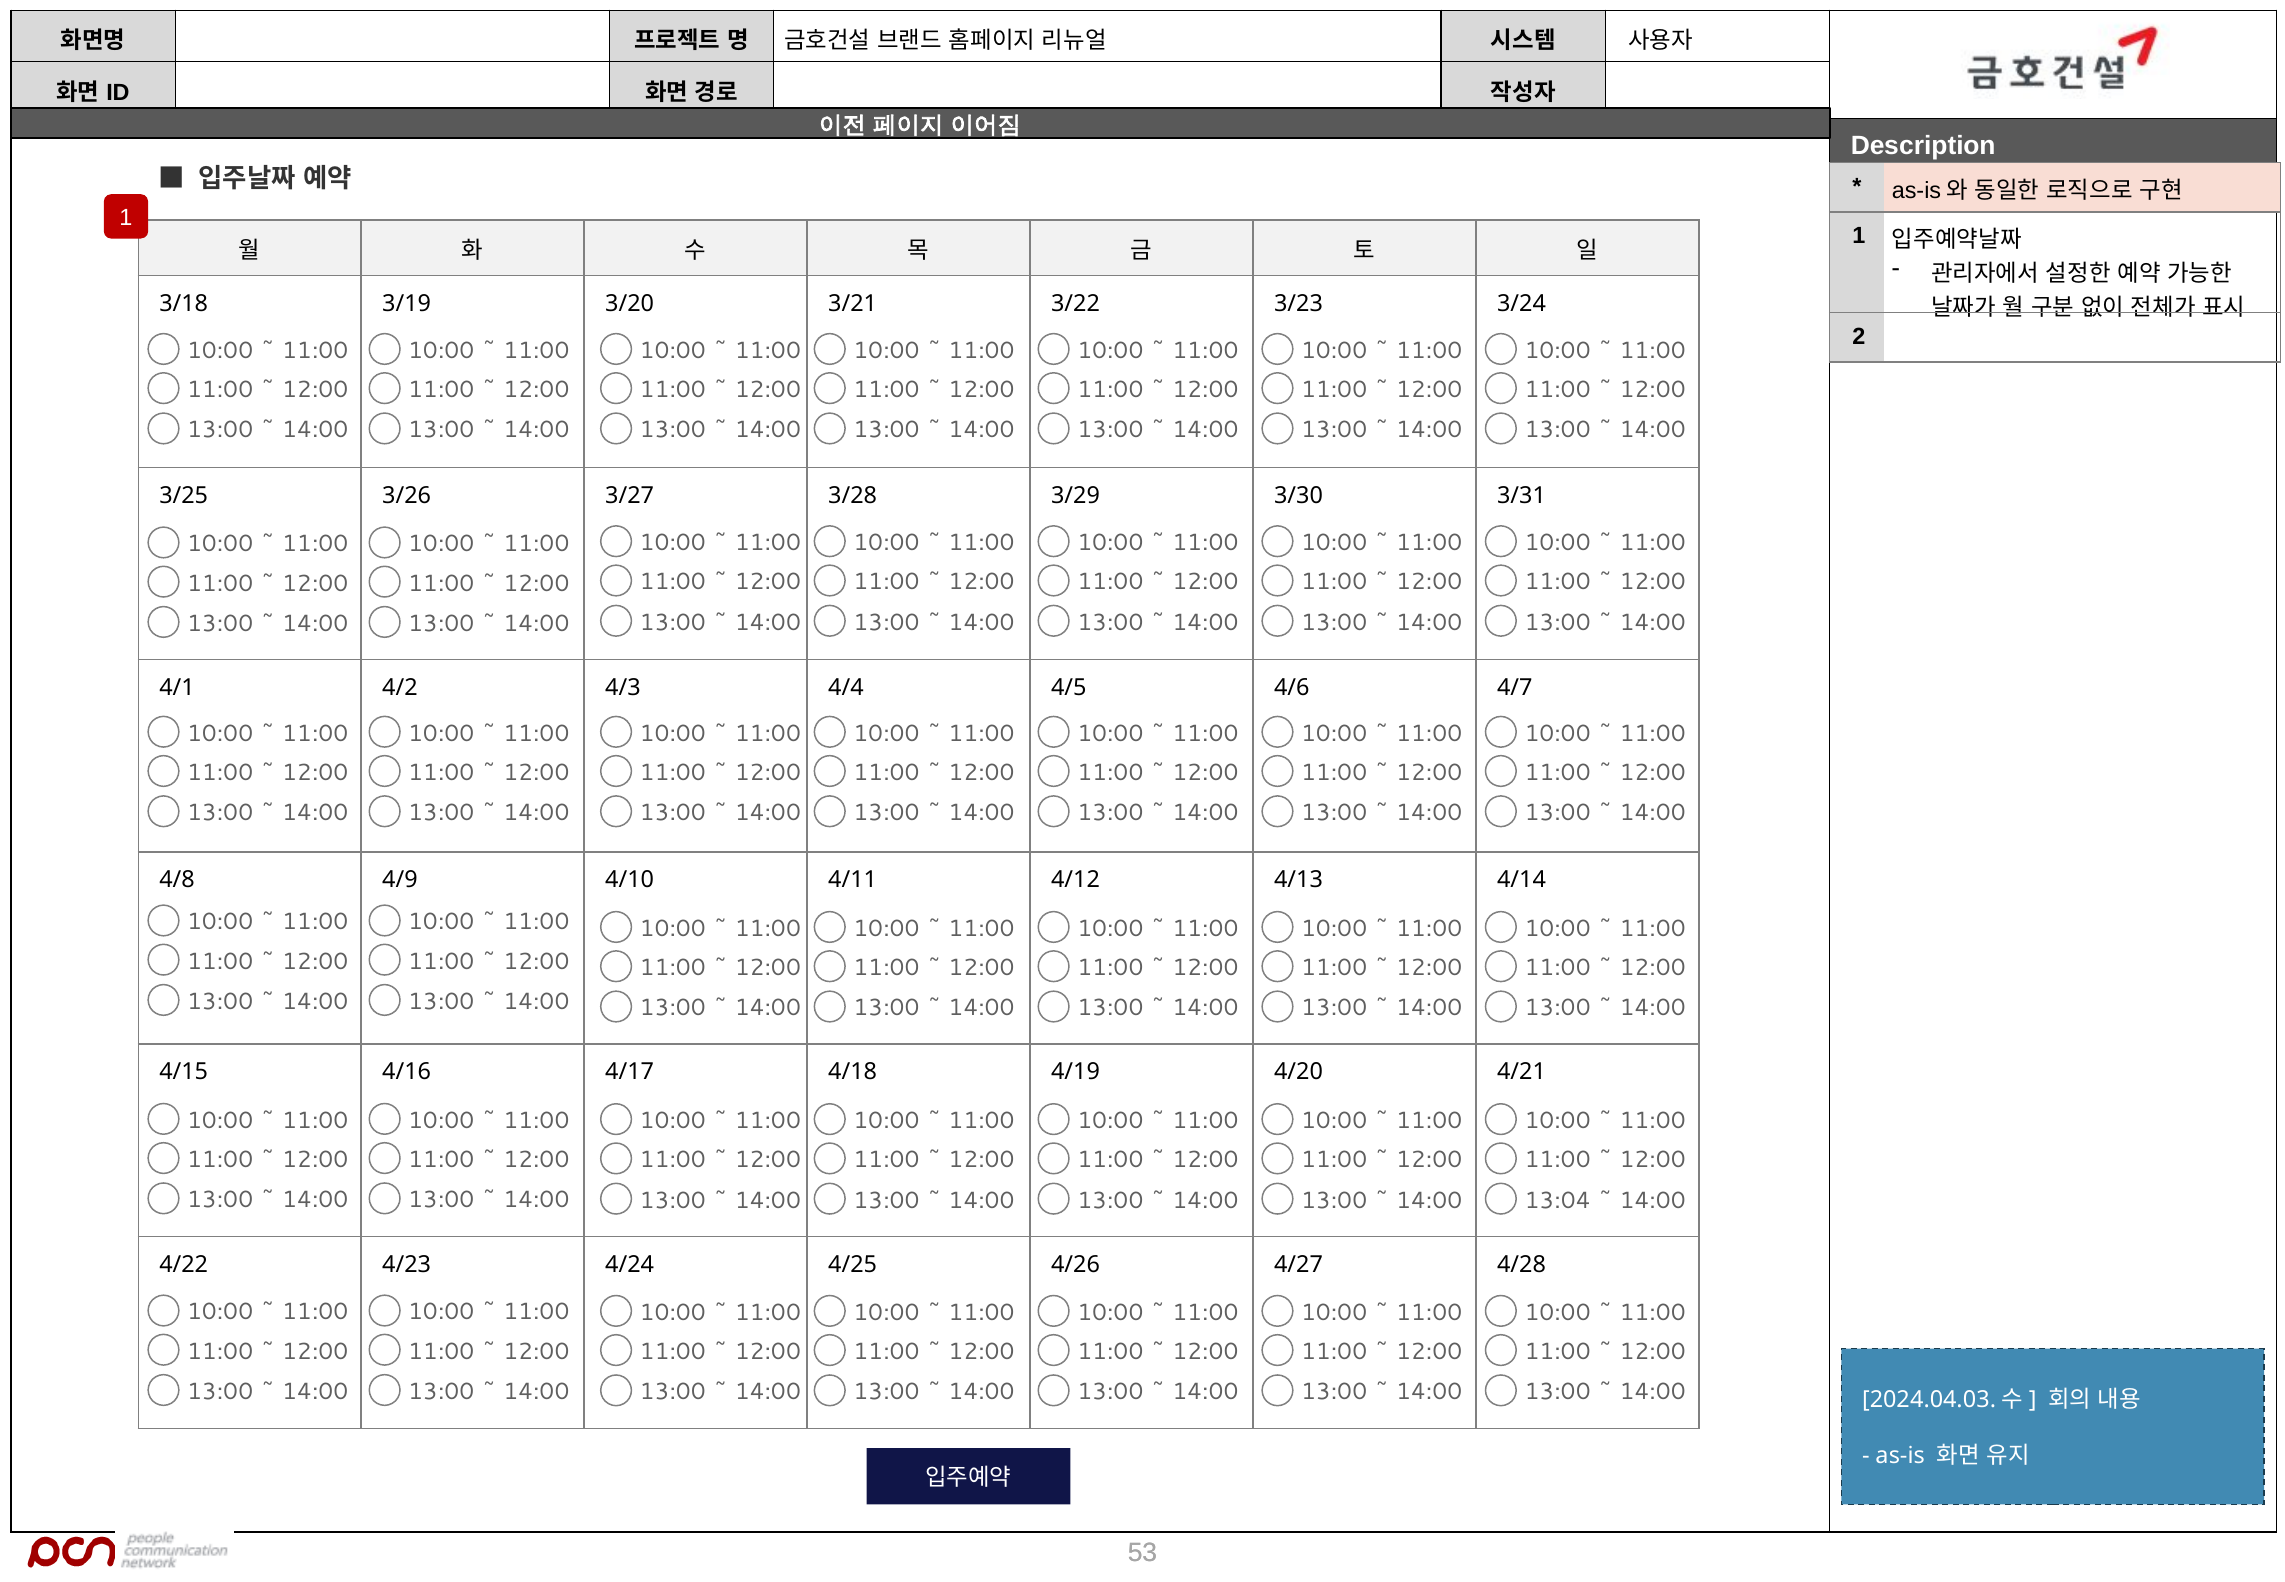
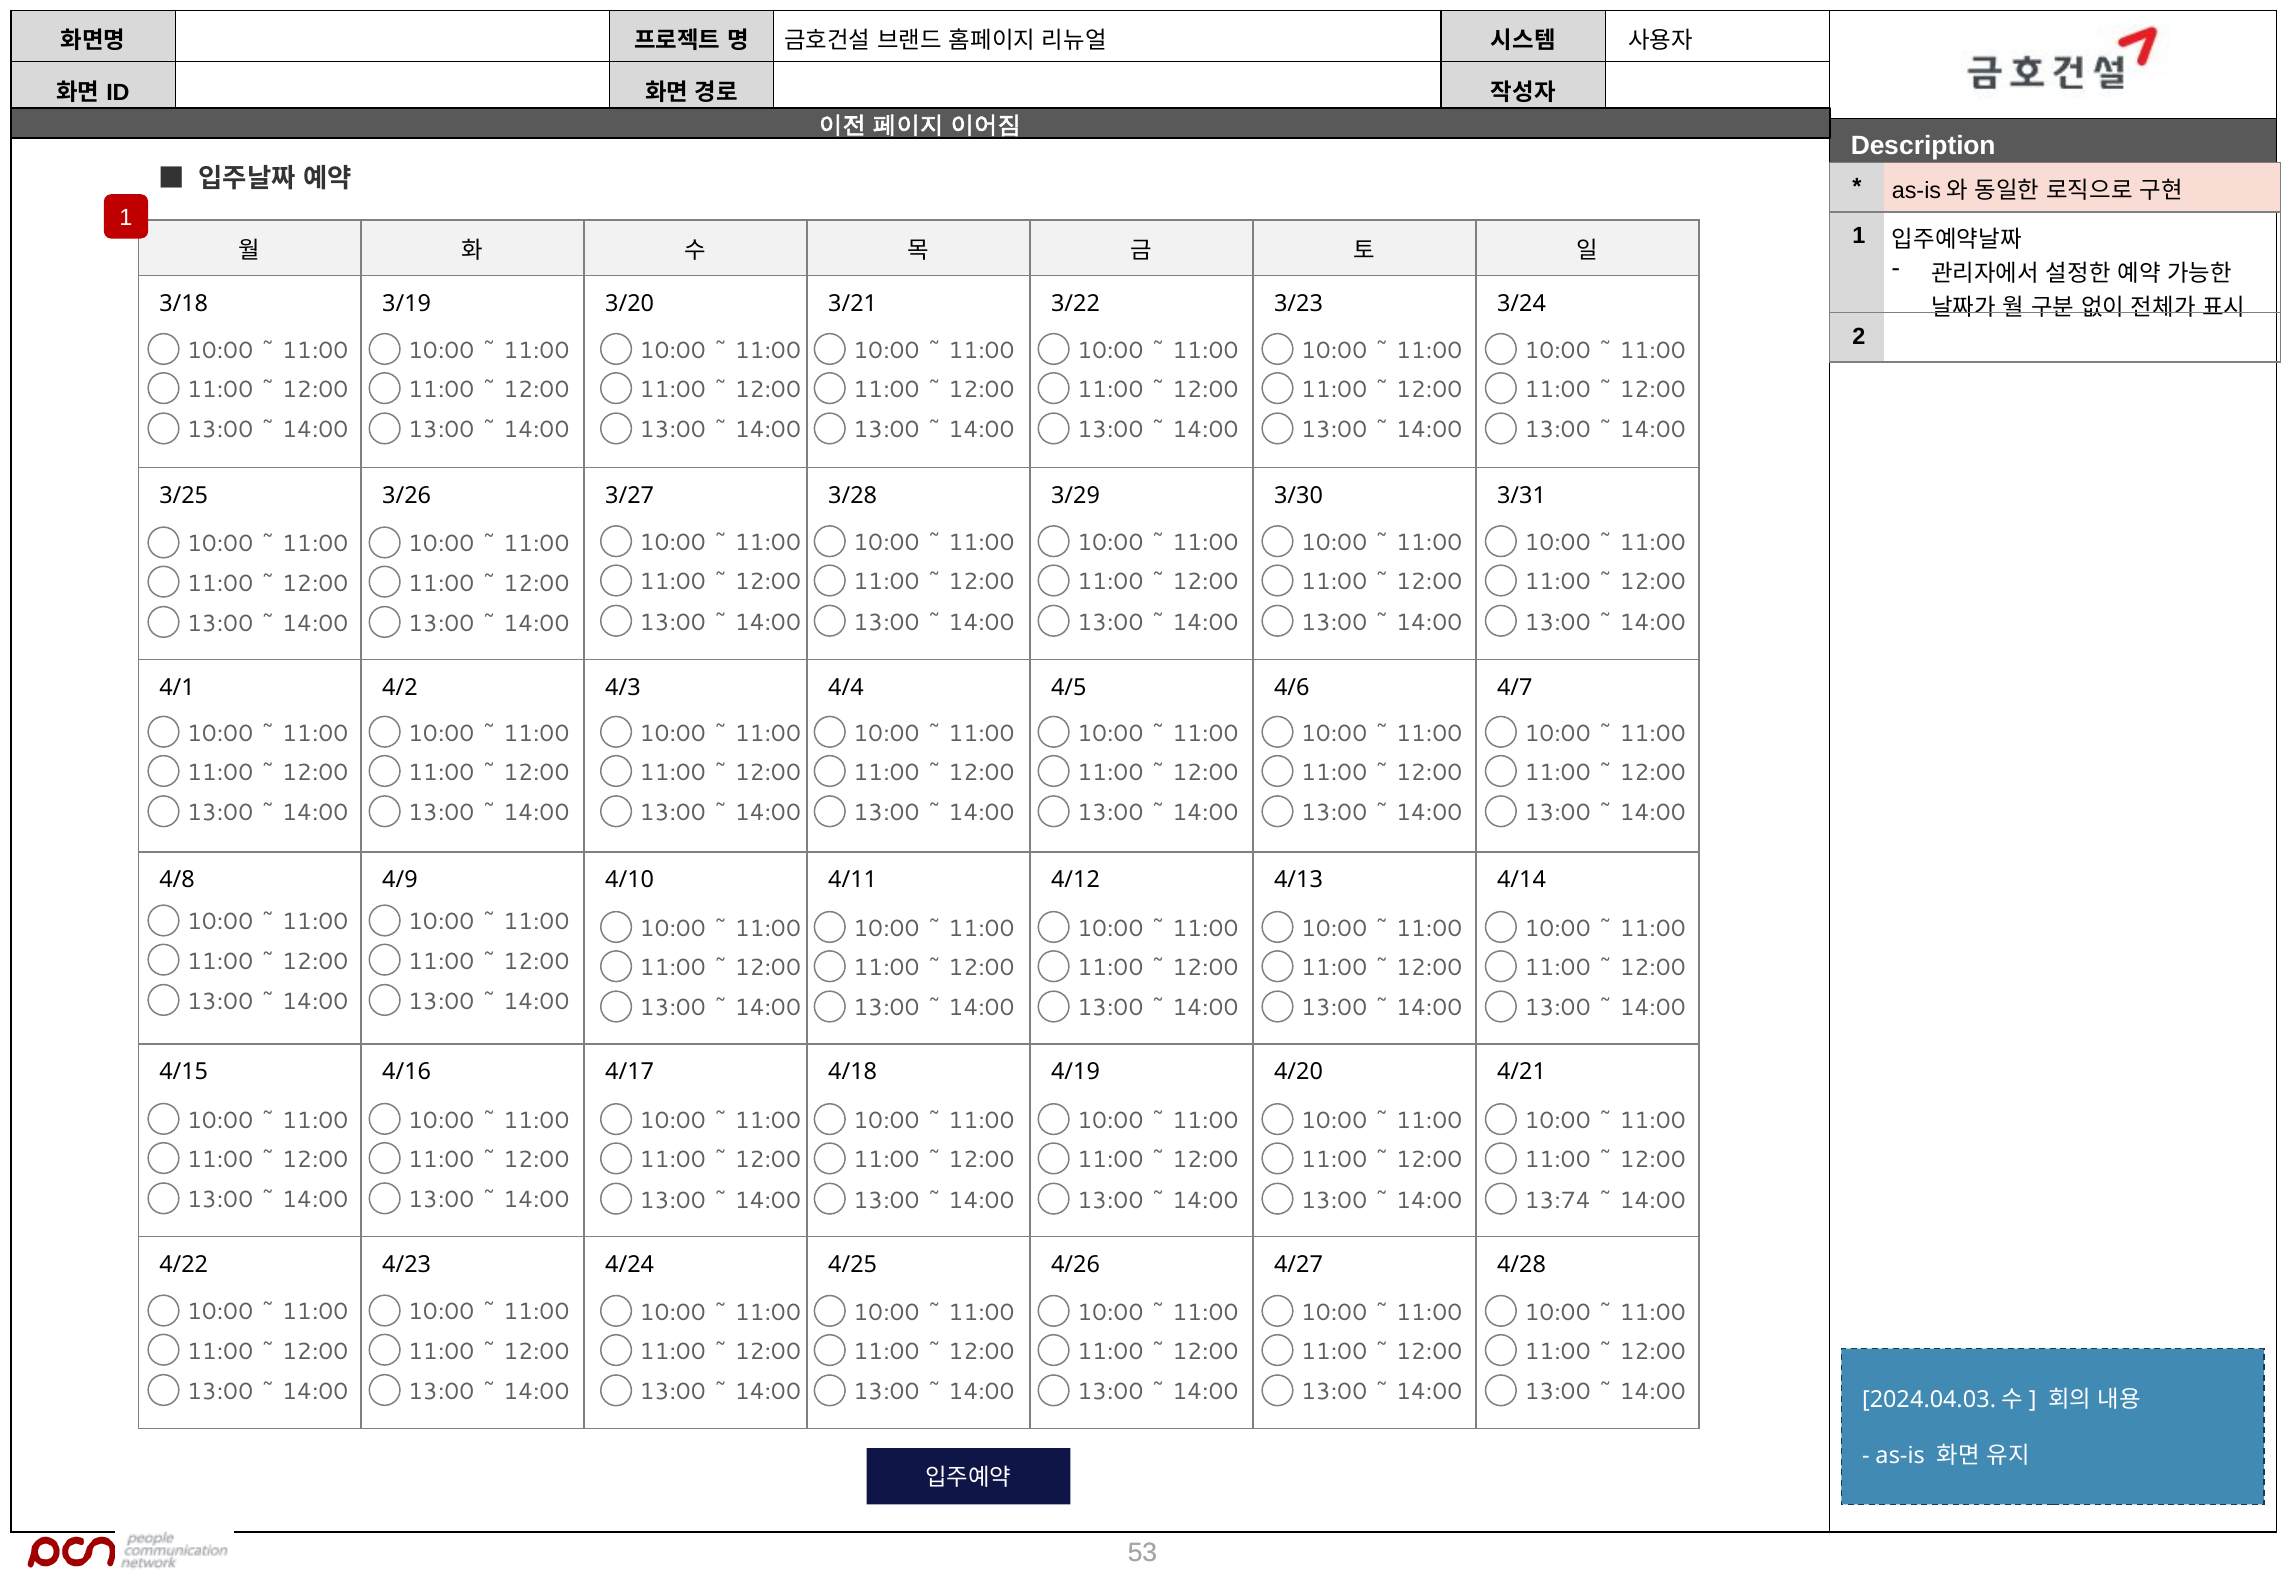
13:04: 13:04 -> 13:74 (1558, 1200)
